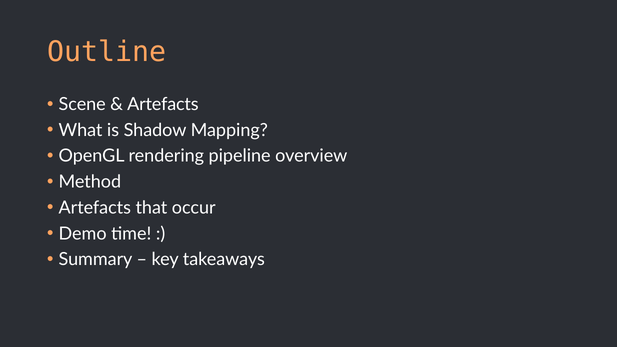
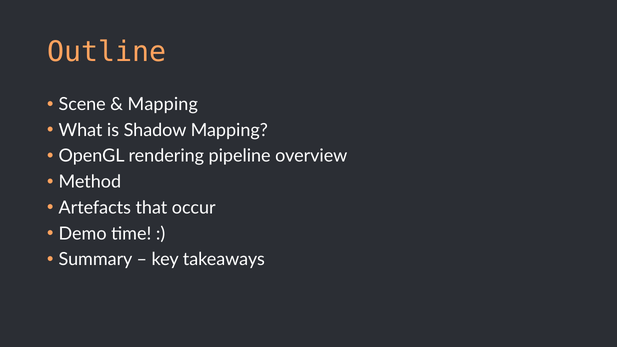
Artefacts: Artefacts -> Mapping (163, 104)
